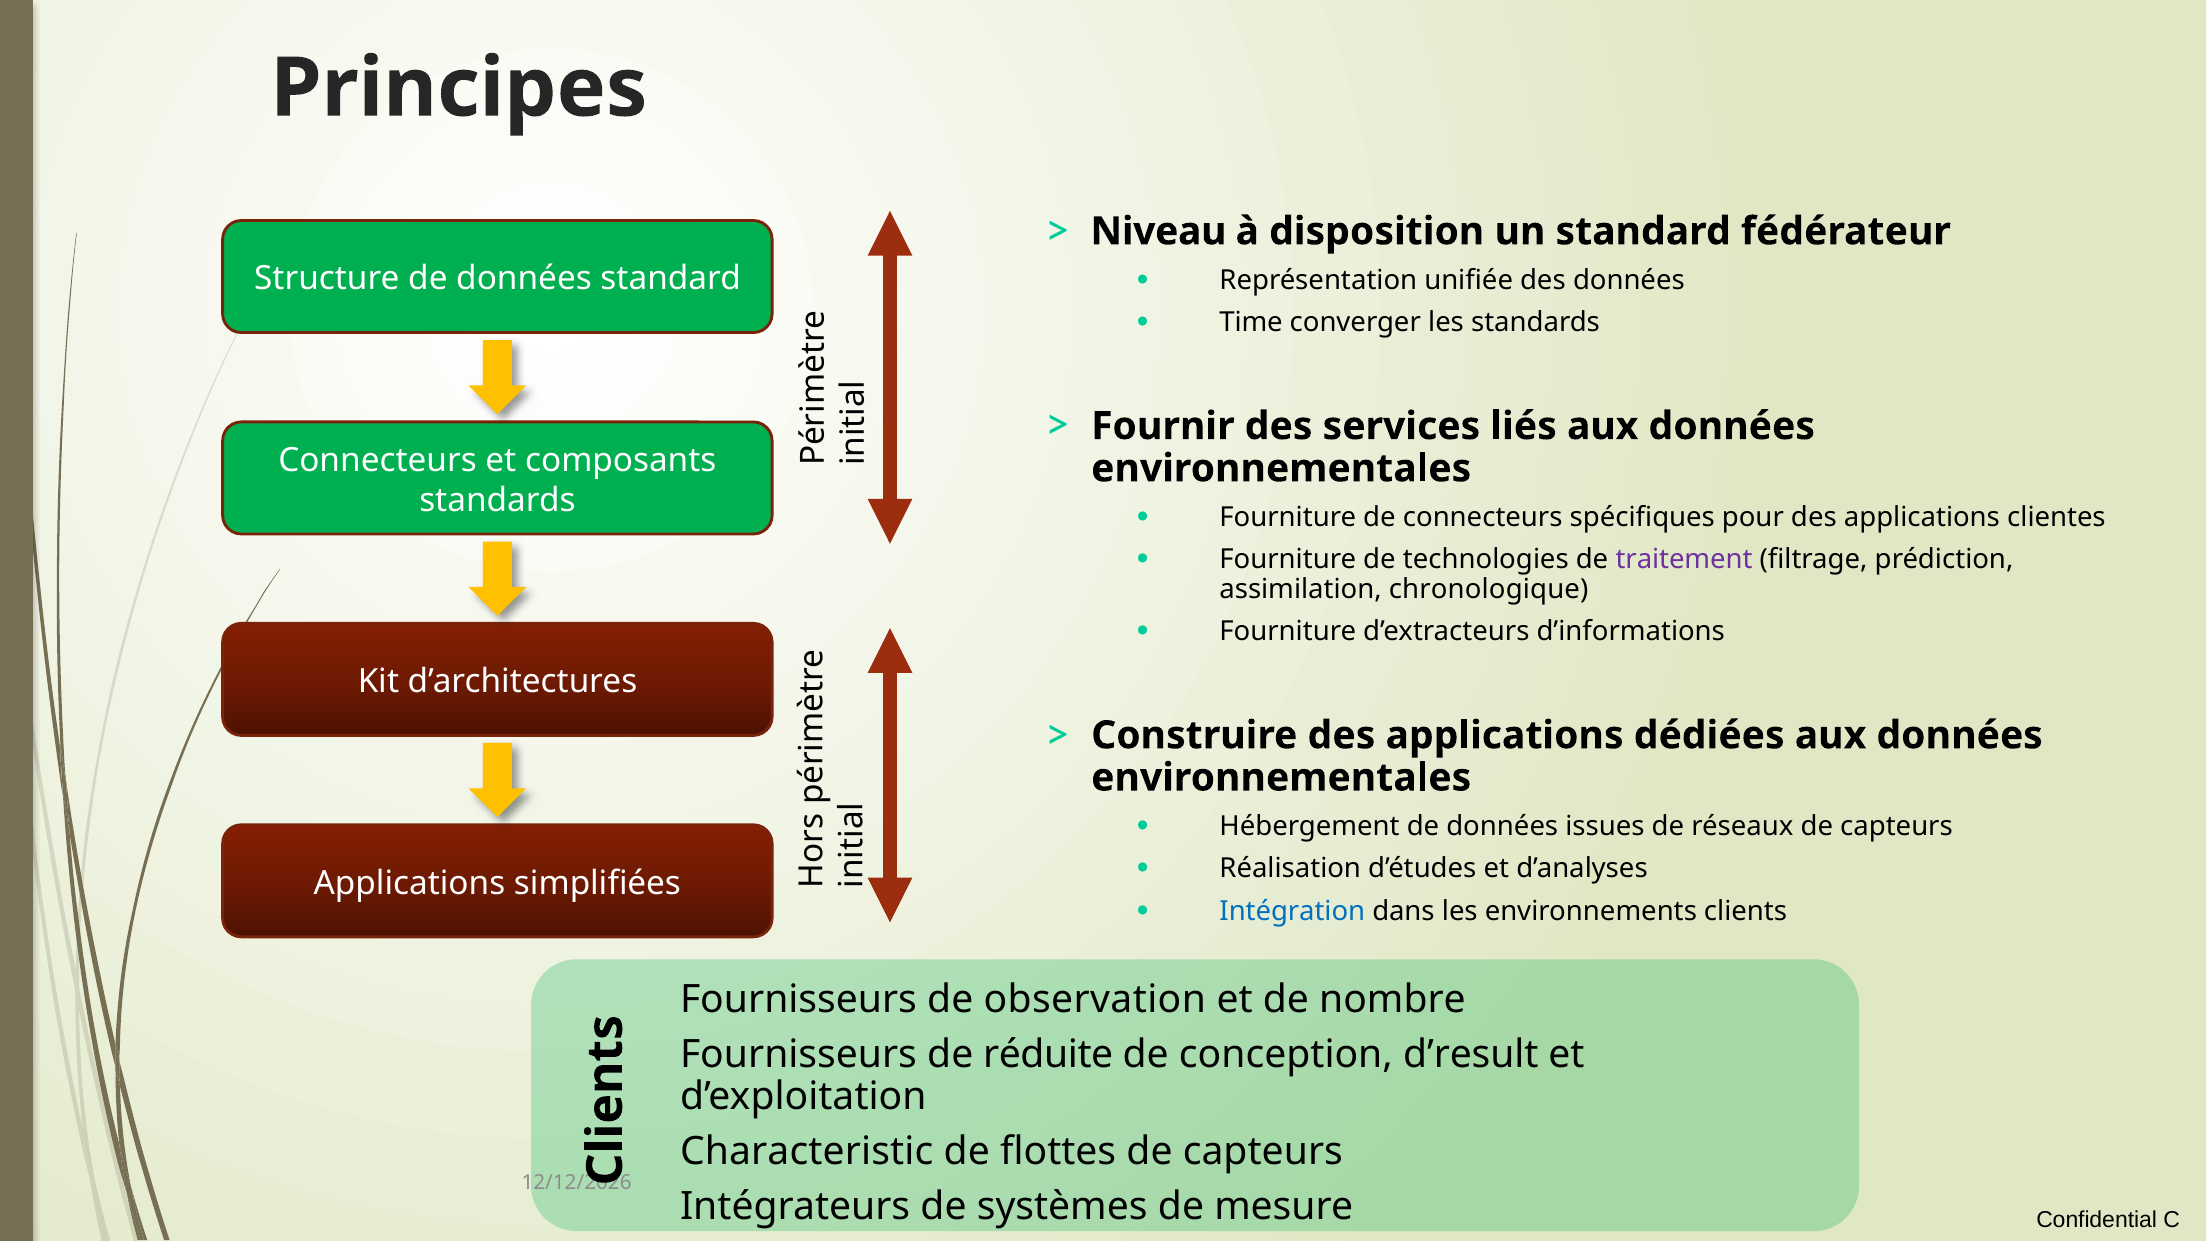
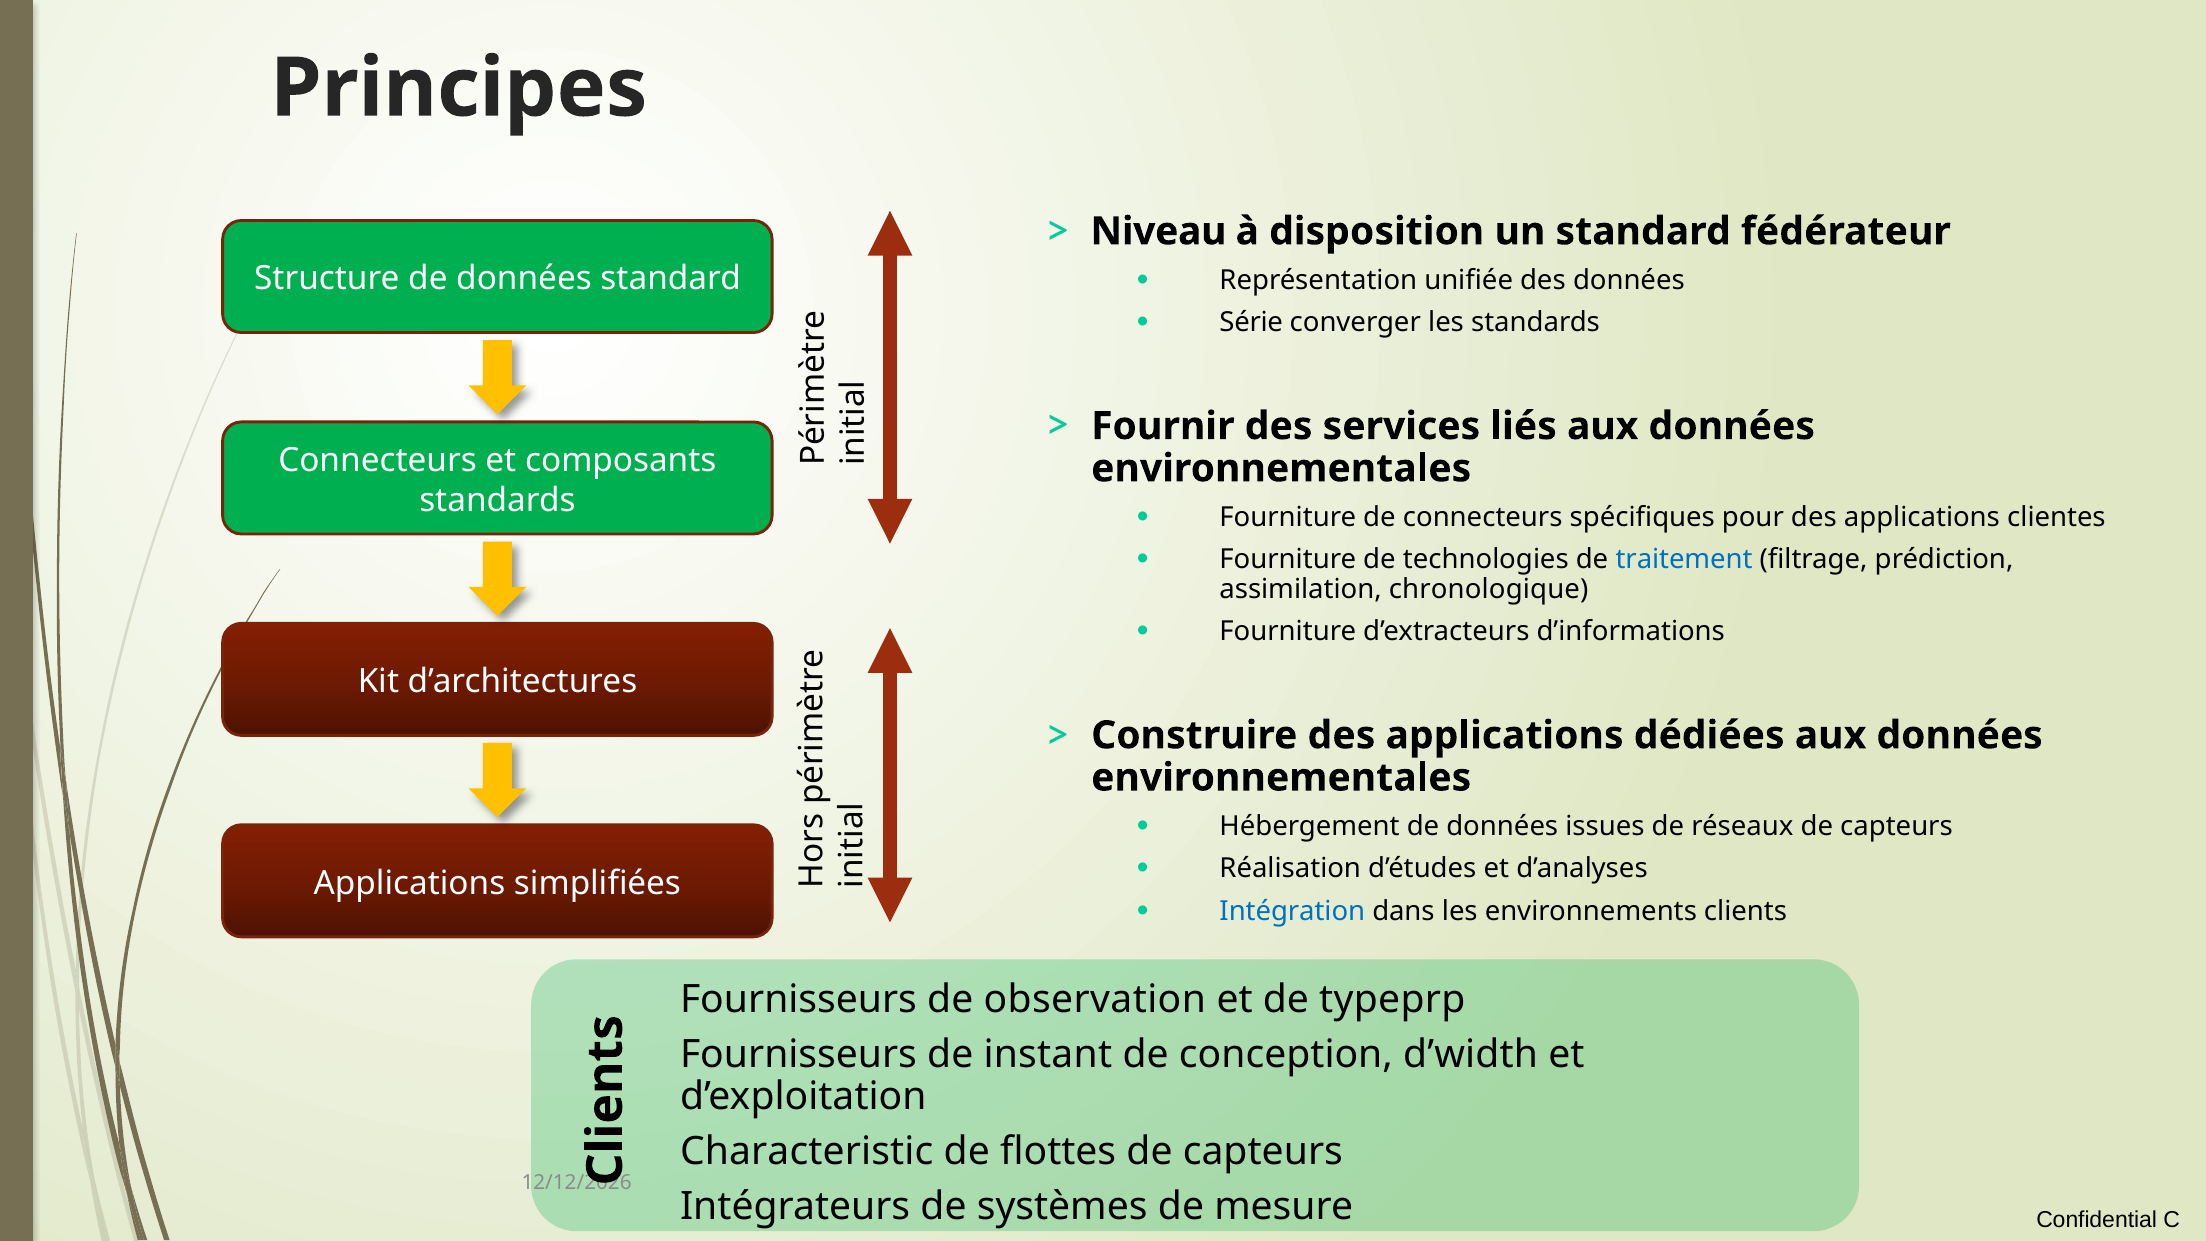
Time: Time -> Série (1251, 323)
traitement colour: purple -> blue (1684, 560)
nombre: nombre -> typeprp (1392, 999)
réduite: réduite -> instant (1048, 1054)
d’result: d’result -> d’width (1471, 1054)
